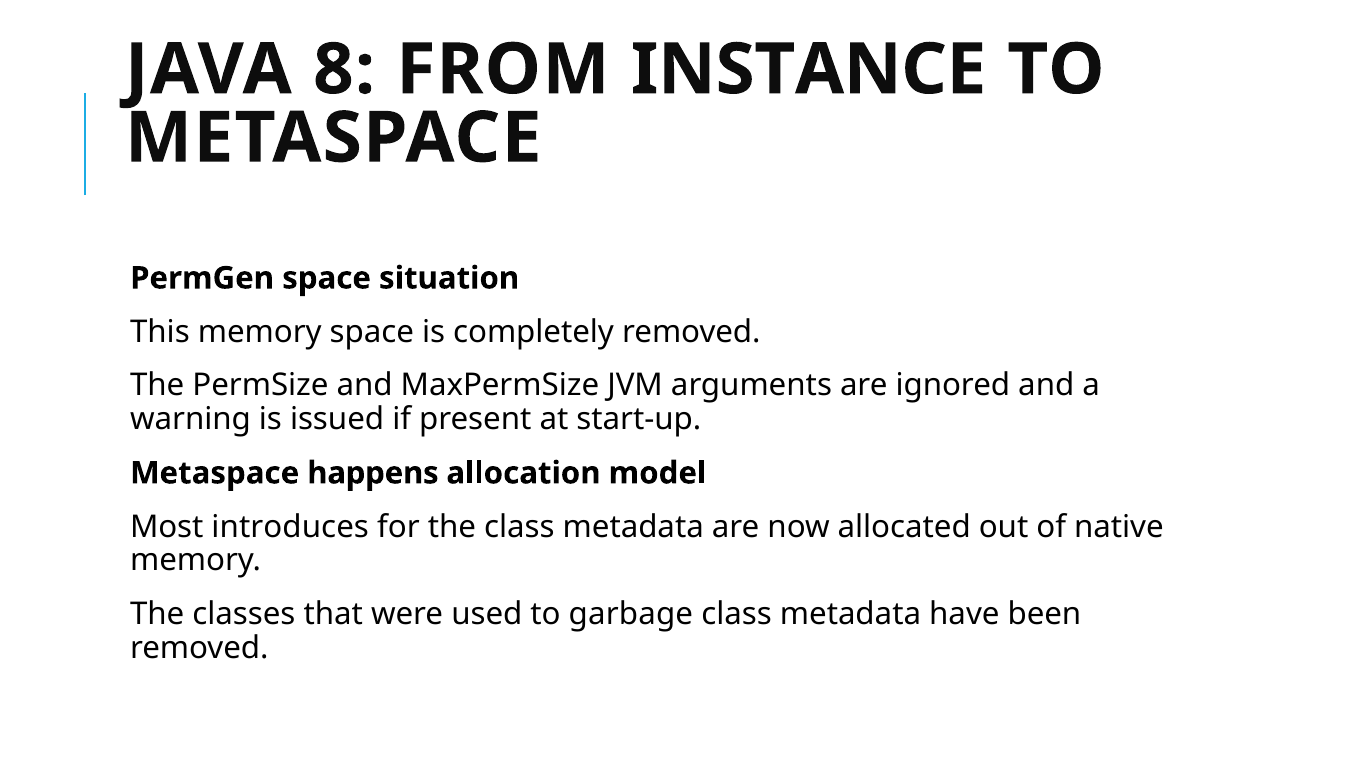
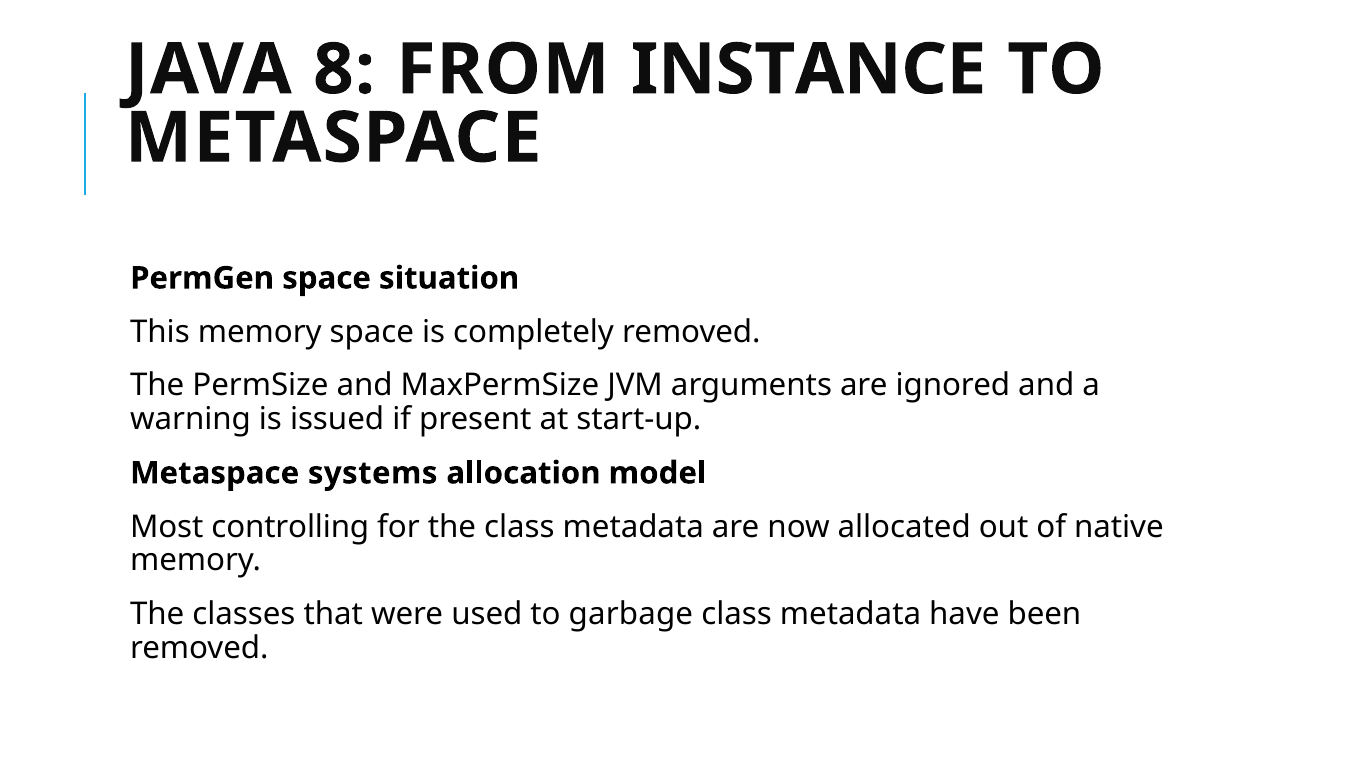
happens: happens -> systems (373, 473)
introduces: introduces -> controlling (290, 526)
